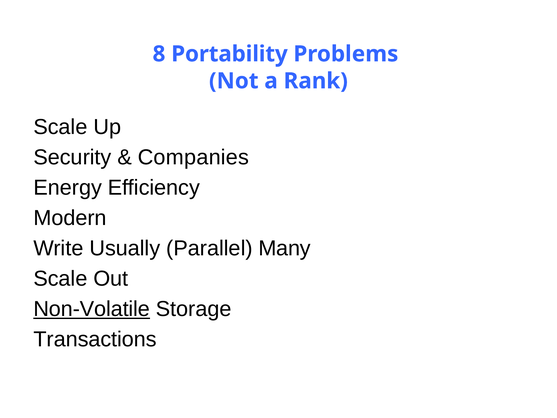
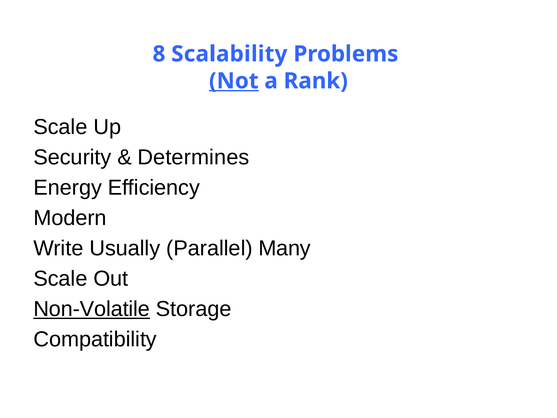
Portability: Portability -> Scalability (229, 54)
Not underline: none -> present (234, 81)
Companies: Companies -> Determines (193, 157)
Transactions: Transactions -> Compatibility (95, 339)
